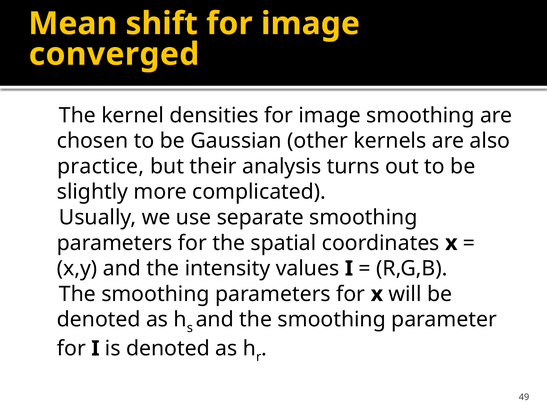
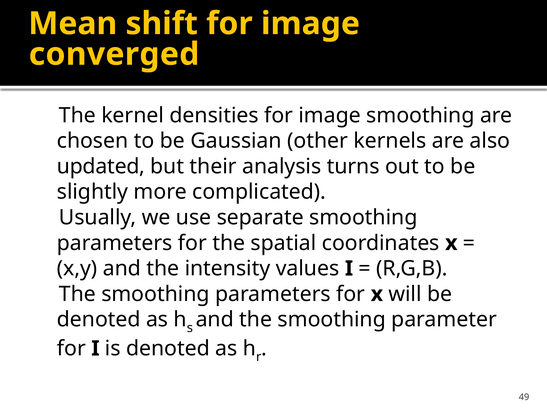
practice: practice -> updated (101, 167)
